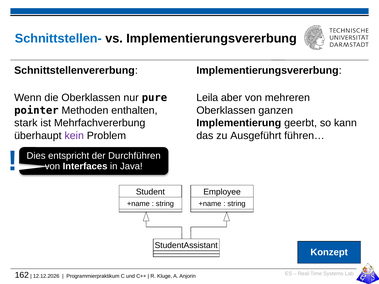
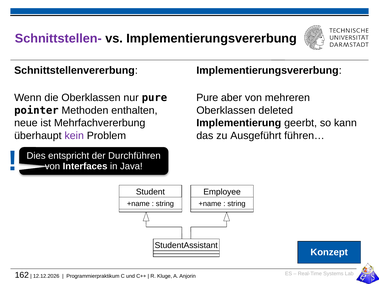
Schnittstellen- colour: blue -> purple (58, 39)
Leila: Leila -> Pure (207, 98)
ganzen: ganzen -> deleted (276, 110)
stark: stark -> neue (26, 123)
